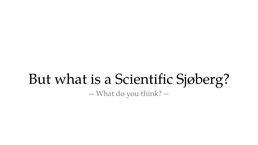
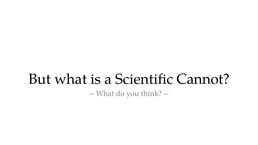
Sjøberg: Sjøberg -> Cannot (203, 79)
